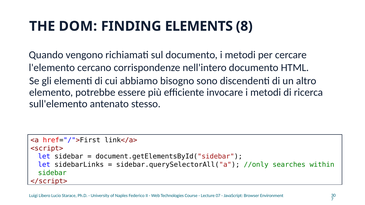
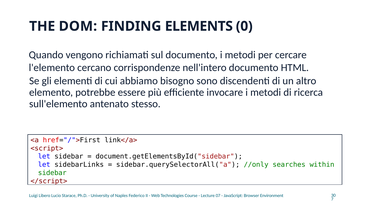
8: 8 -> 0 (244, 26)
